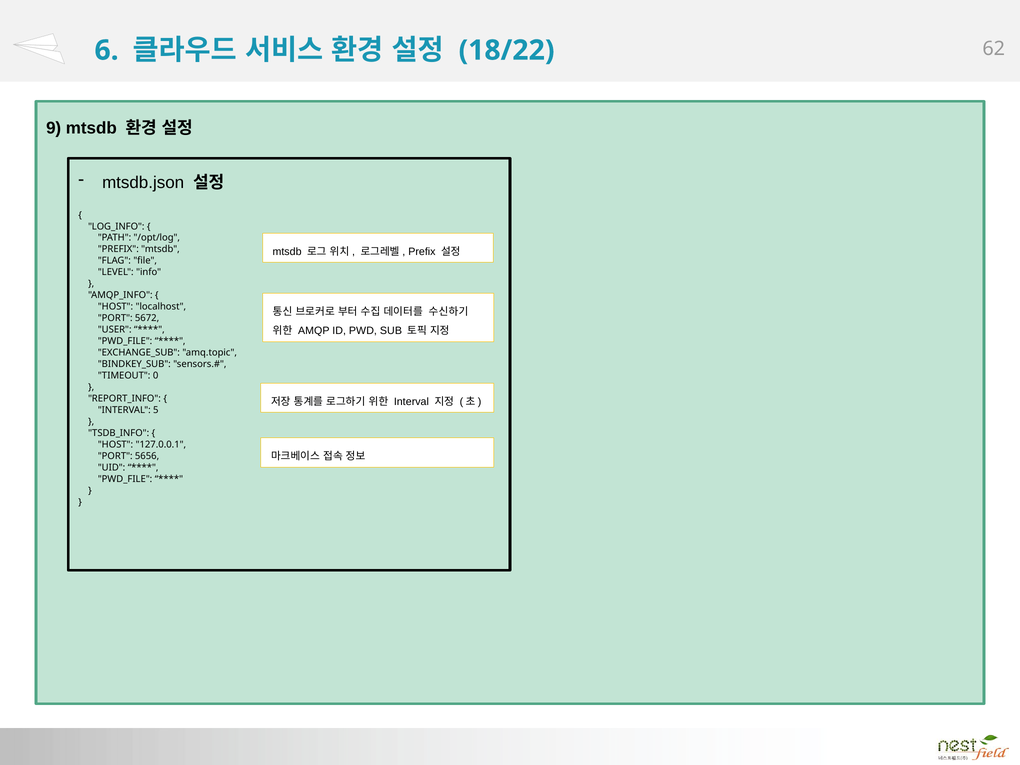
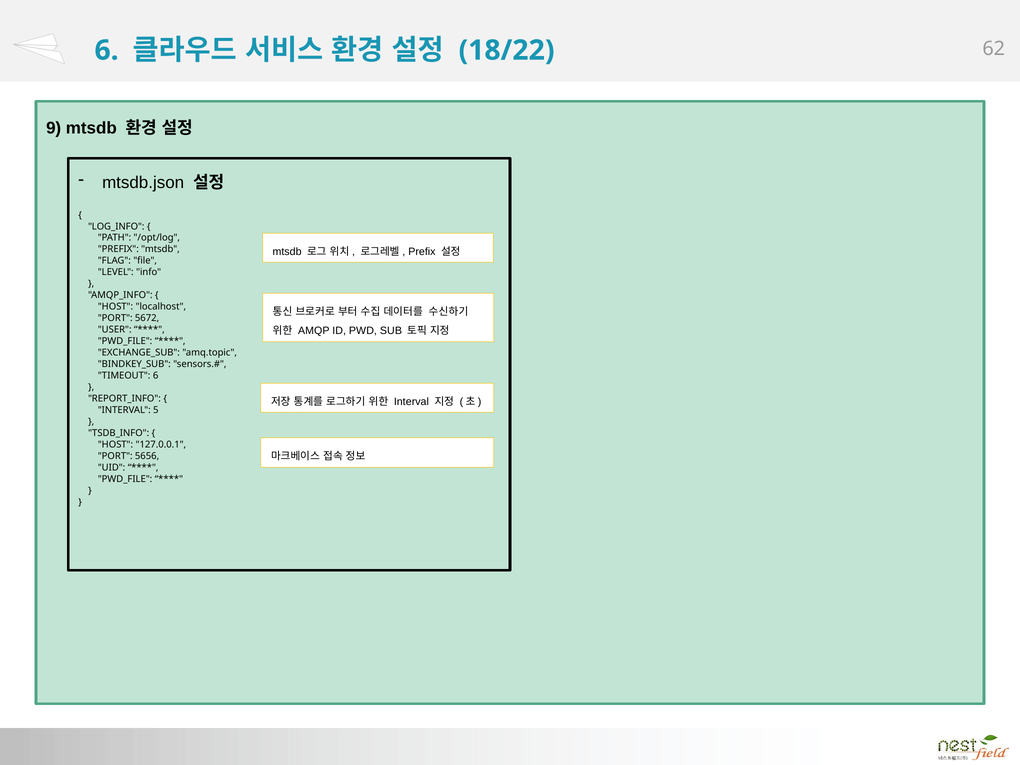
TIMEOUT 0: 0 -> 6 (156, 376)
